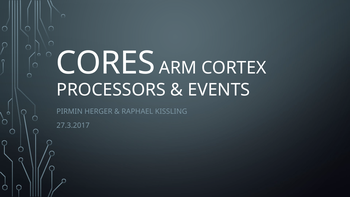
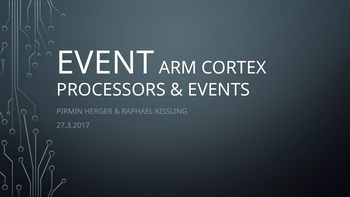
CORES: CORES -> EVENT (105, 63)
